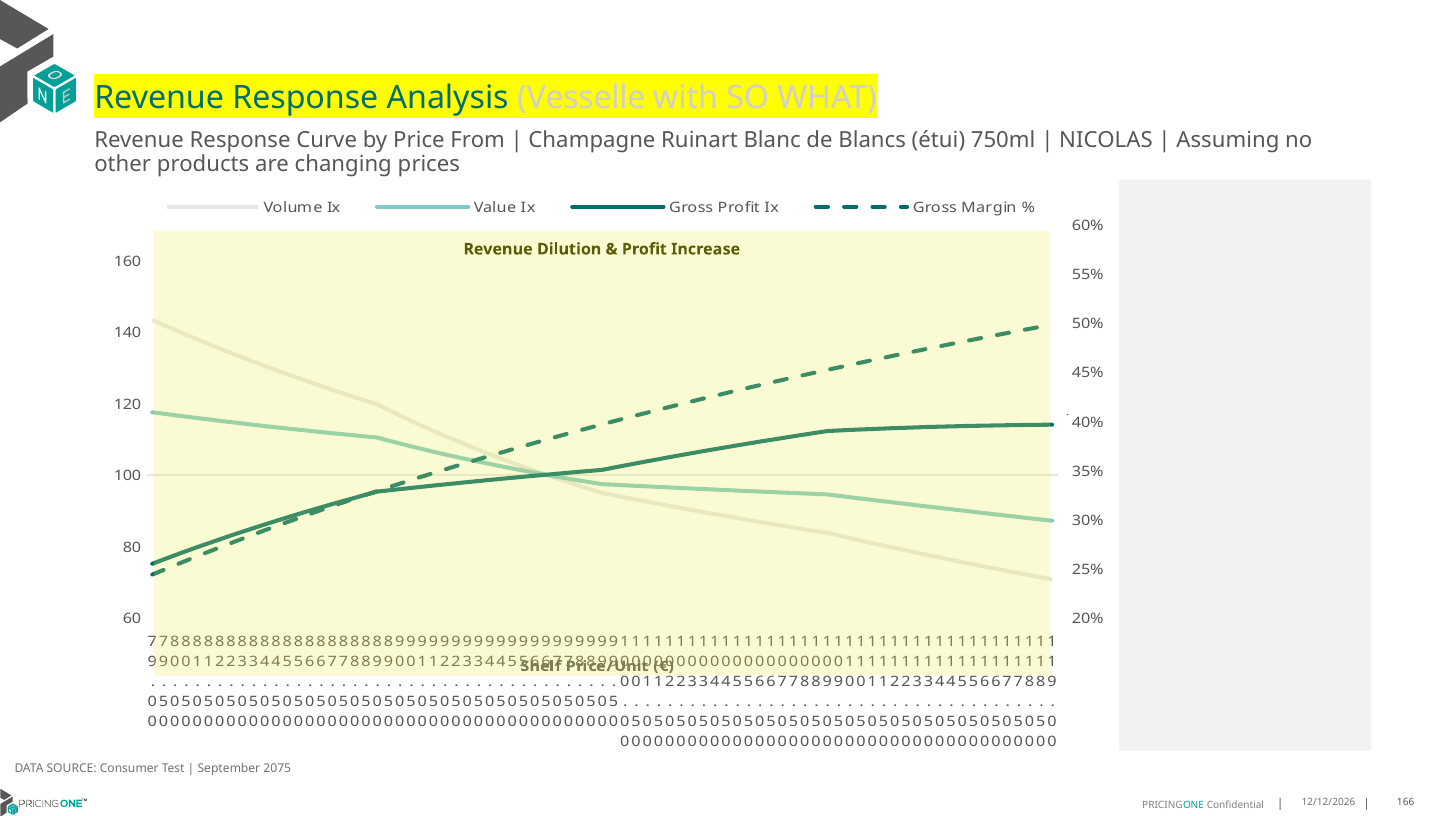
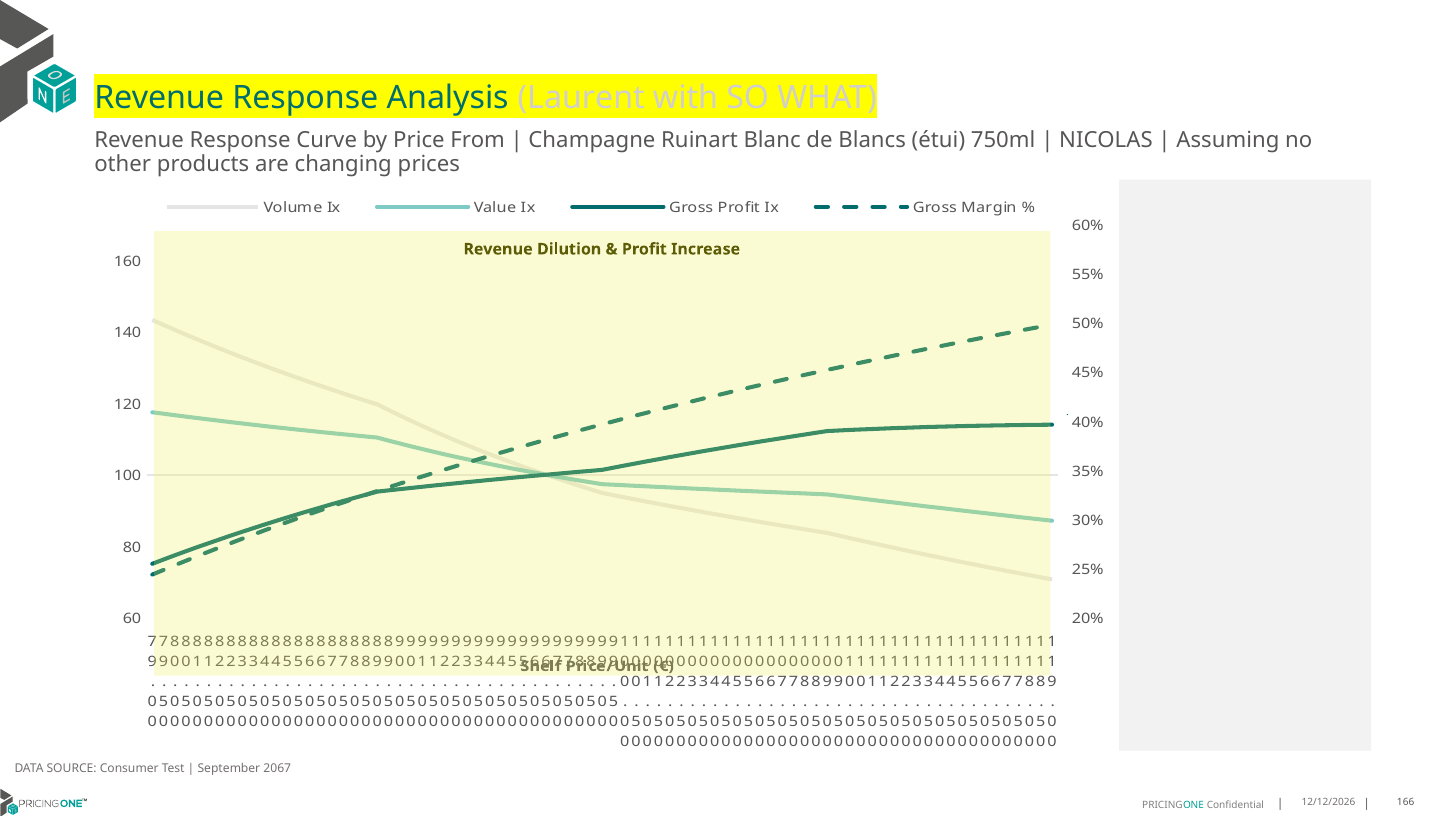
Vesselle: Vesselle -> Laurent (581, 97)
2075: 2075 -> 2067 (277, 768)
